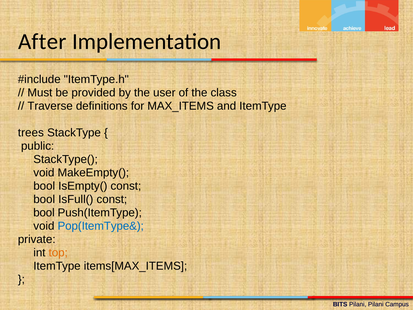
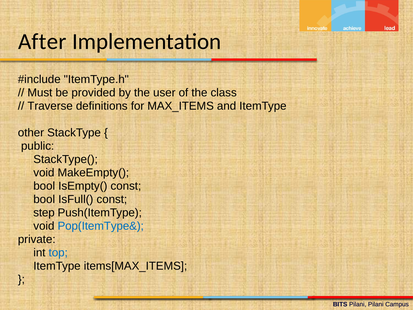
trees: trees -> other (31, 133)
bool: bool -> step (44, 213)
top colour: orange -> blue (58, 252)
